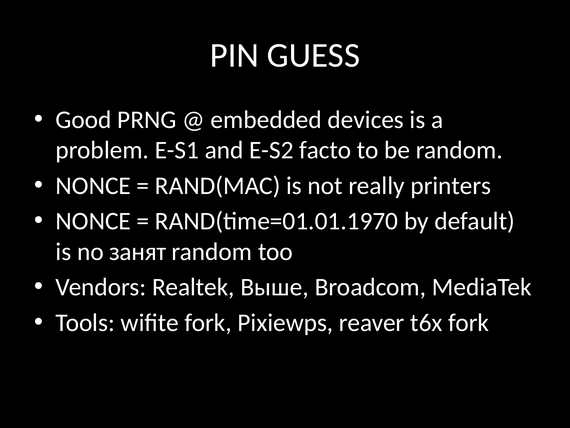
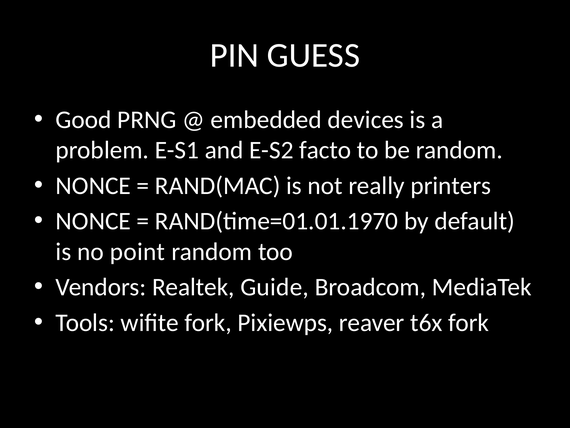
занят: занят -> point (137, 251)
Выше: Выше -> Guide (275, 287)
